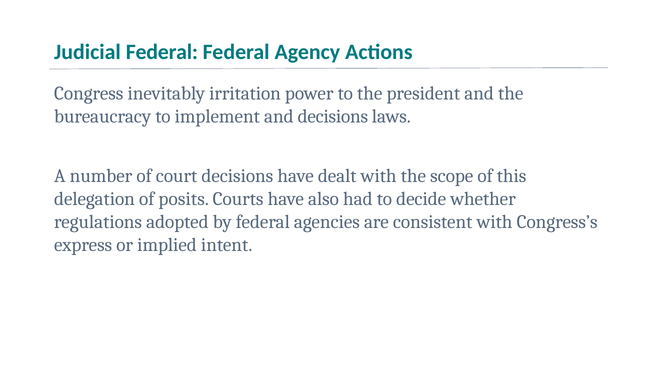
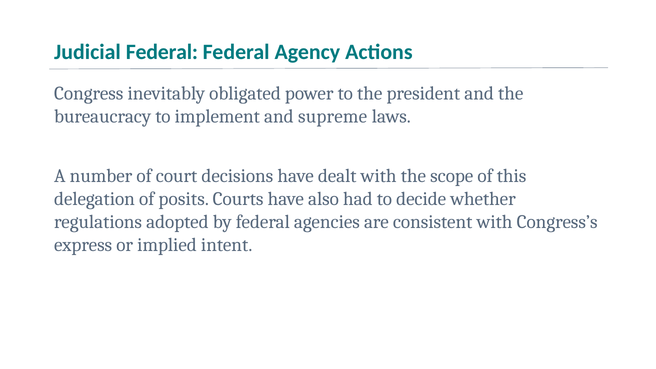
irritation: irritation -> obligated (245, 94)
and decisions: decisions -> supreme (333, 117)
